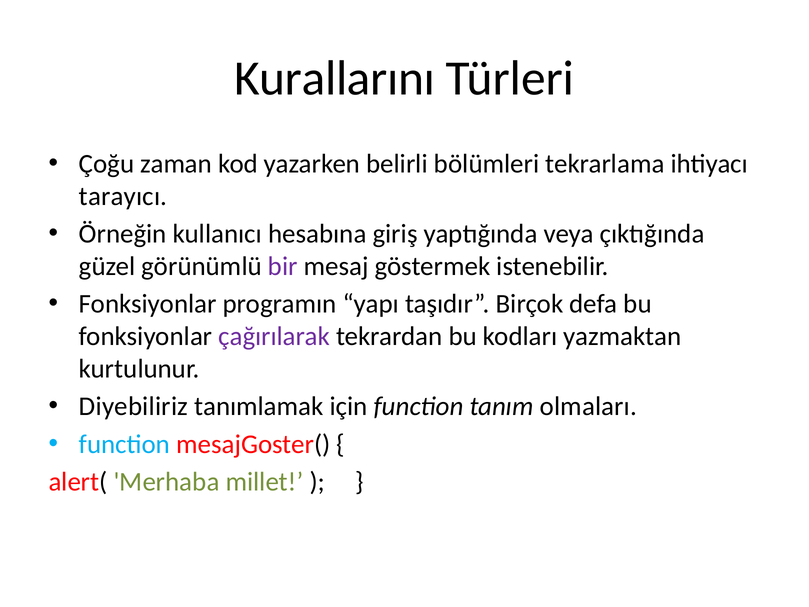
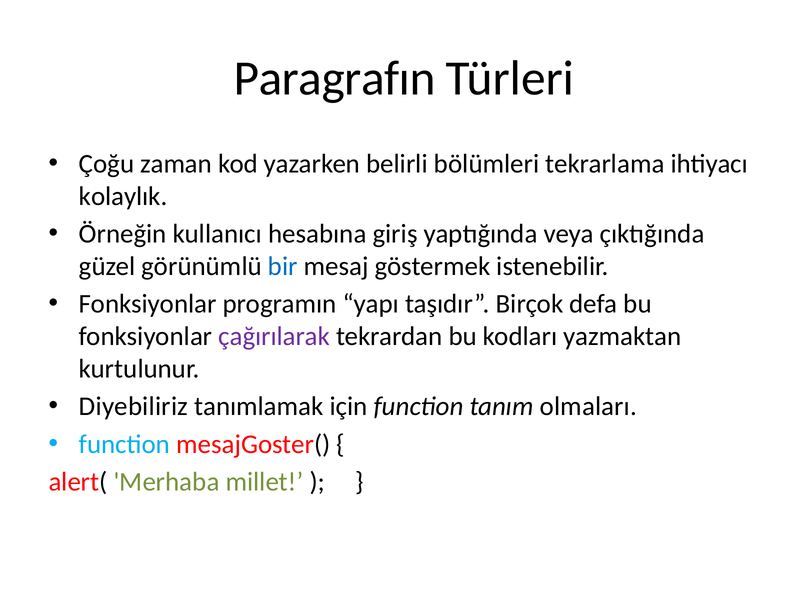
Kurallarını: Kurallarını -> Paragrafın (335, 78)
tarayıcı: tarayıcı -> kolaylık (123, 196)
bir colour: purple -> blue (283, 266)
